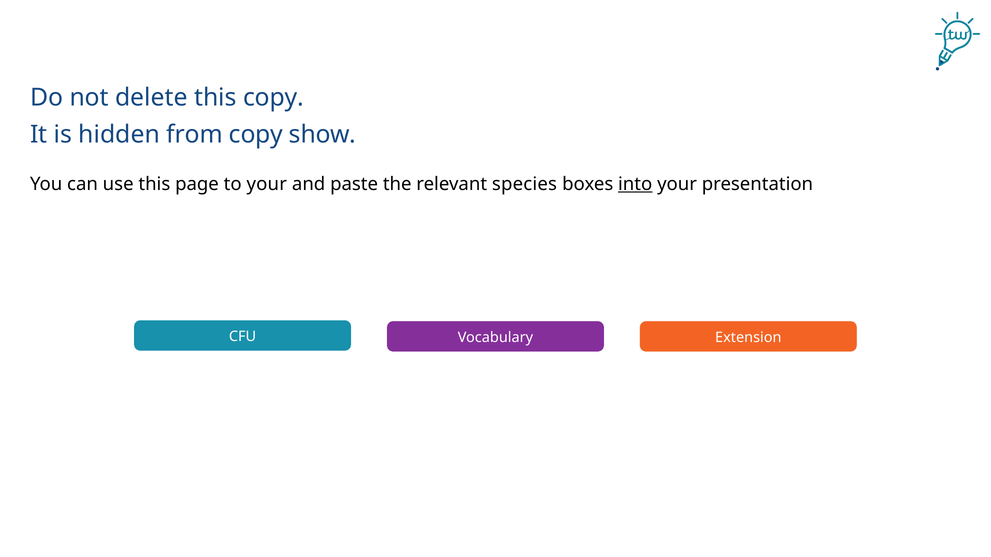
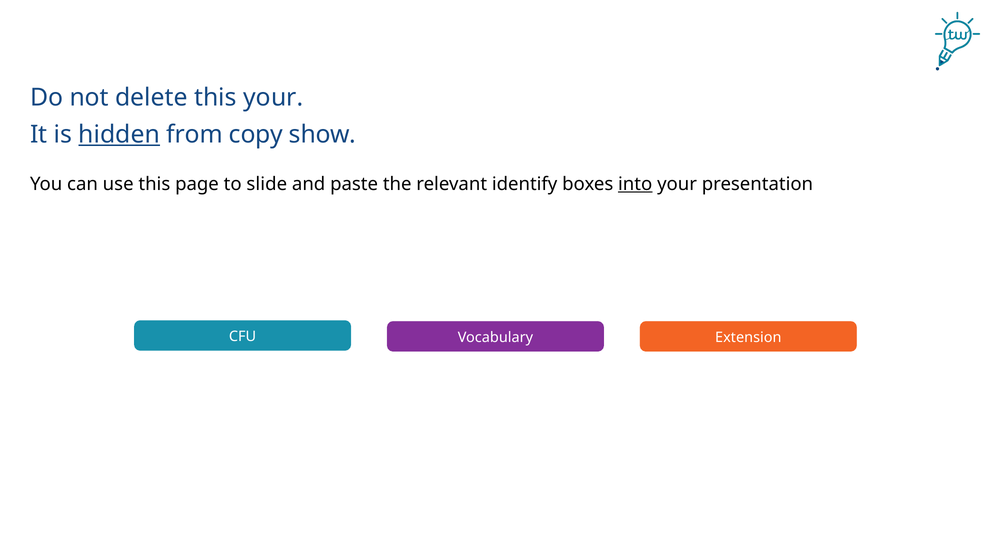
this copy: copy -> your (273, 98)
hidden underline: none -> present (119, 135)
to your: your -> slide (267, 184)
species: species -> identify (525, 184)
